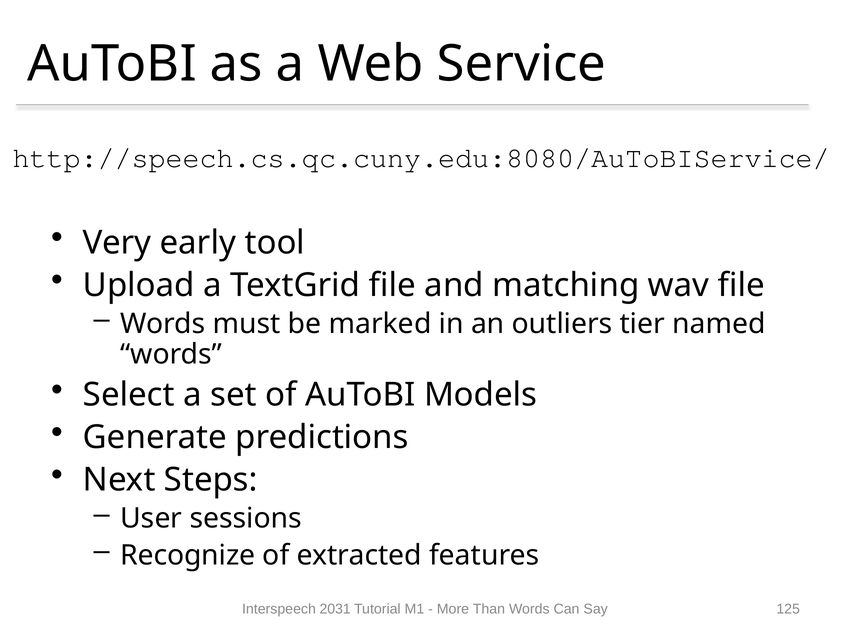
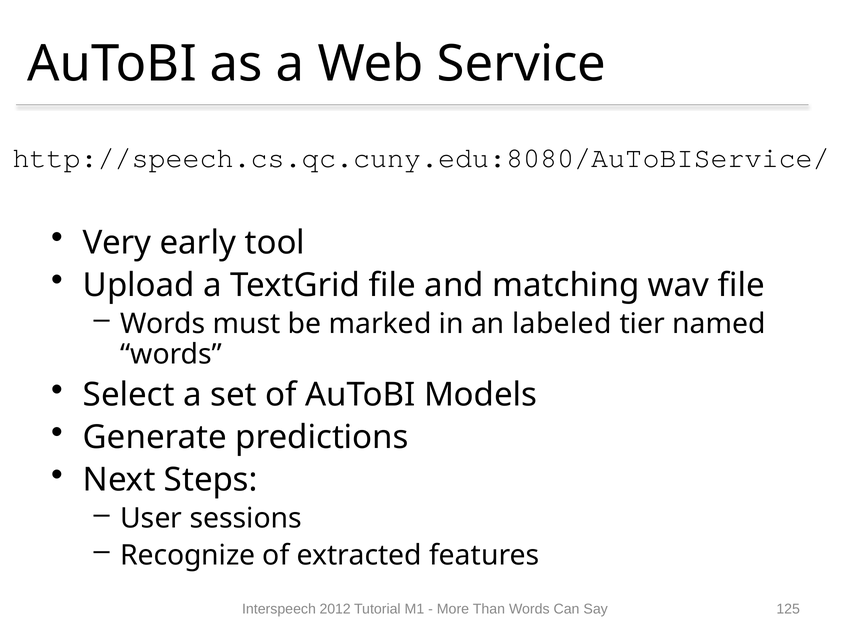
outliers: outliers -> labeled (562, 324)
2031: 2031 -> 2012 (335, 610)
